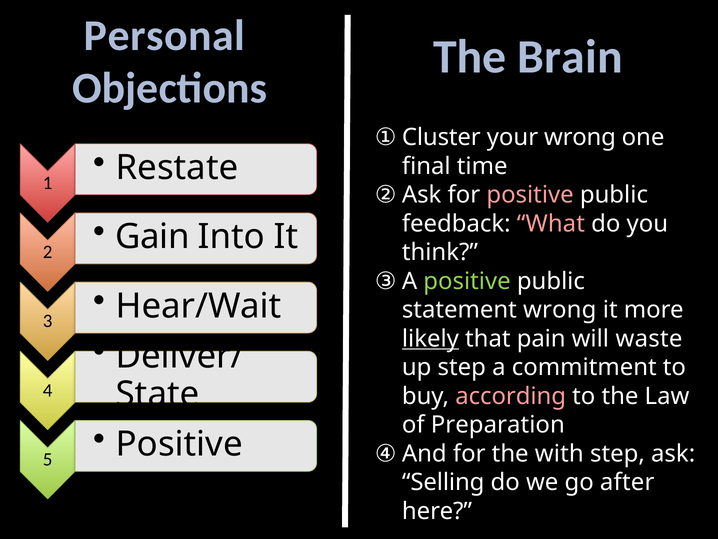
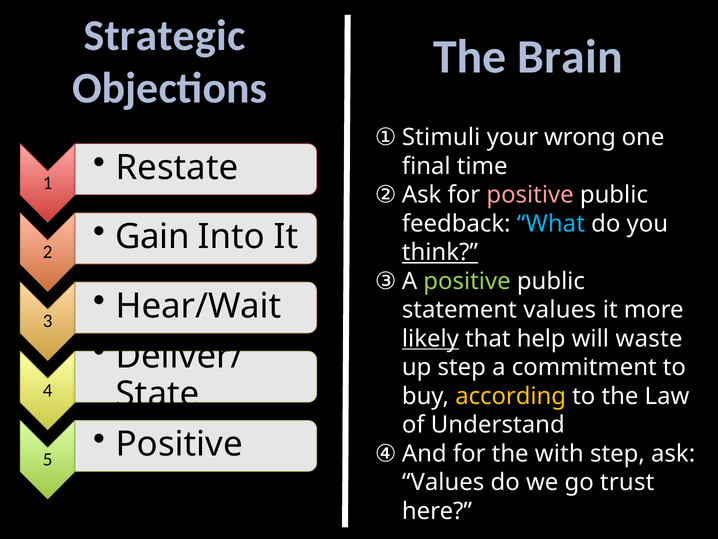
Personal: Personal -> Strategic (165, 36)
Cluster: Cluster -> Stimuli (441, 137)
What colour: pink -> light blue (551, 223)
think underline: none -> present (440, 252)
statement wrong: wrong -> values (560, 310)
pain: pain -> help (541, 338)
according colour: pink -> yellow (511, 396)
Preparation: Preparation -> Understand (498, 425)
Selling: Selling -> Values (443, 482)
after: after -> trust (627, 482)
